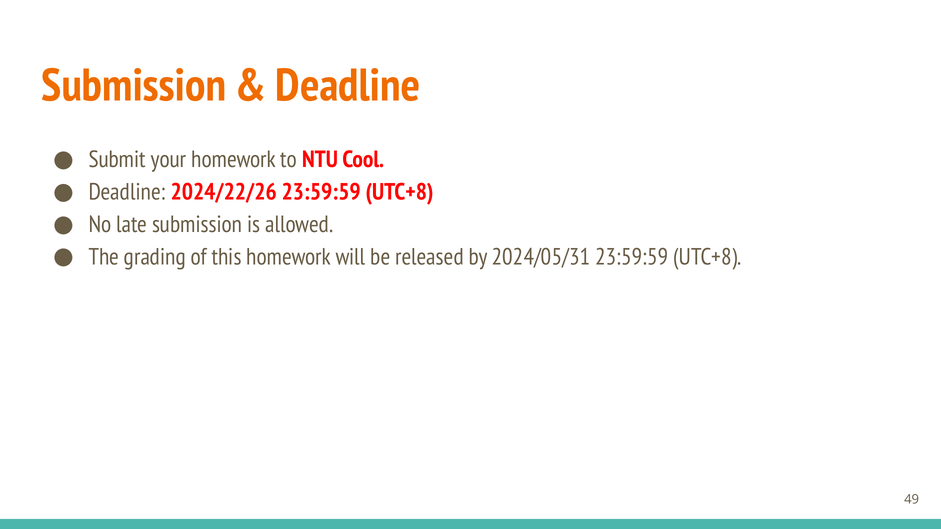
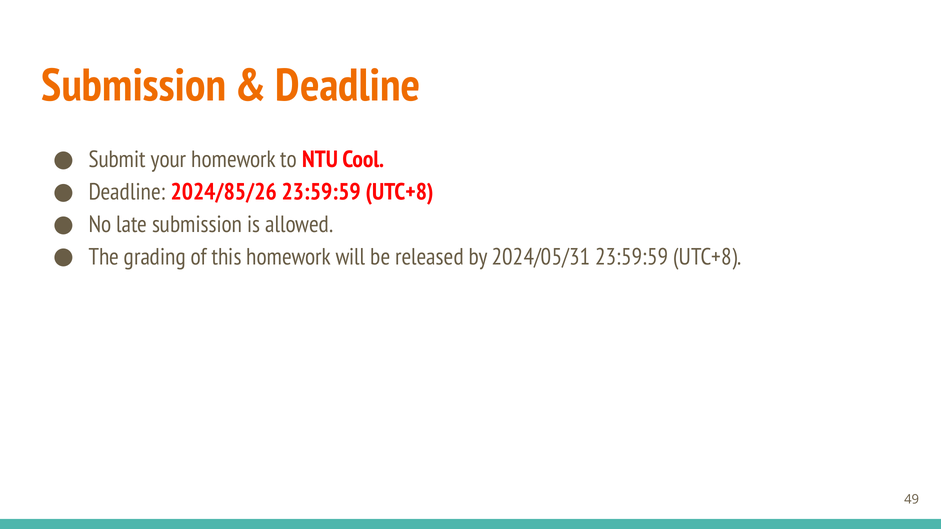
2024/22/26: 2024/22/26 -> 2024/85/26 (224, 192)
